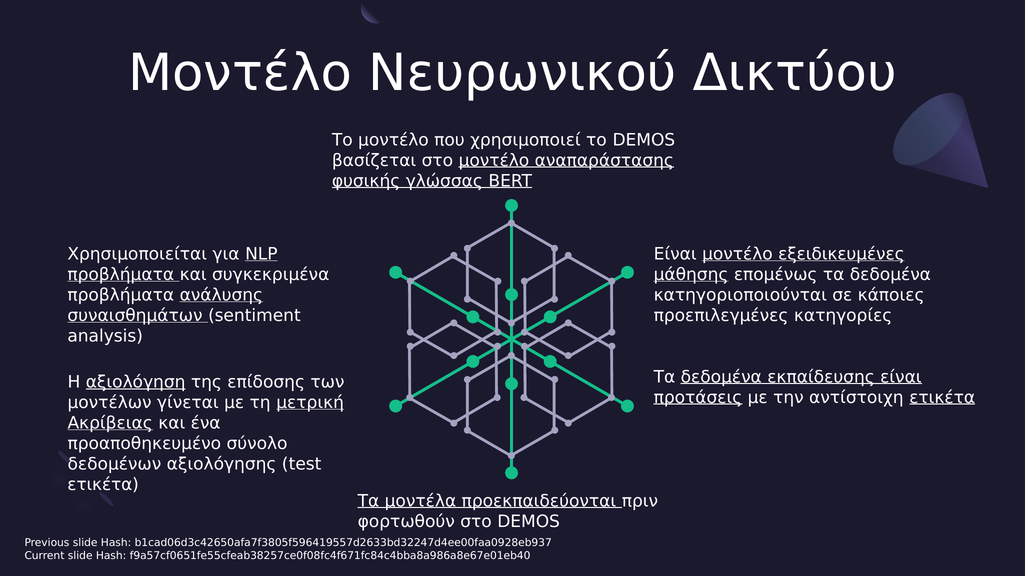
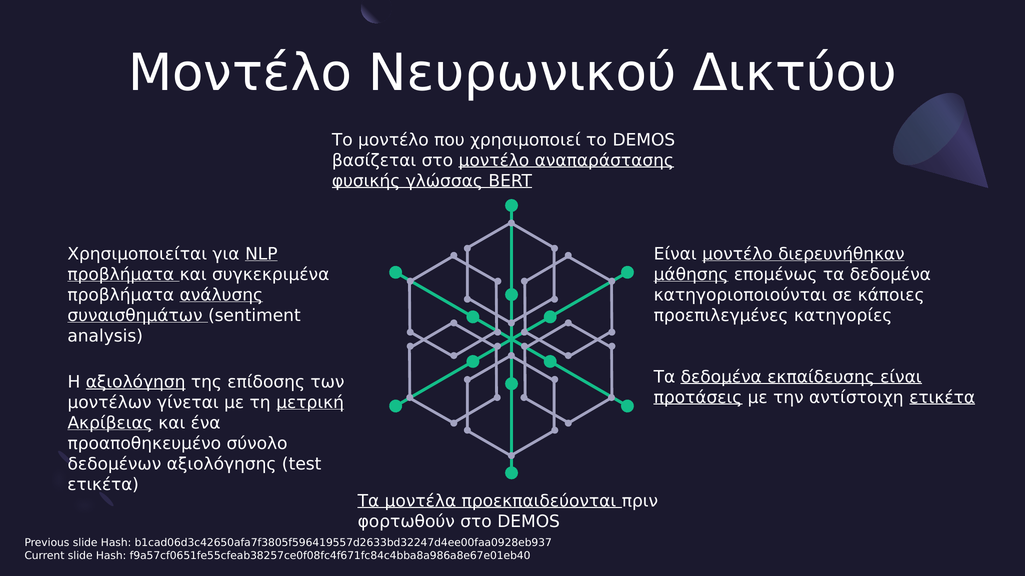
εξειδικευμένες: εξειδικευμένες -> διερευνήθηκαν (841, 255)
